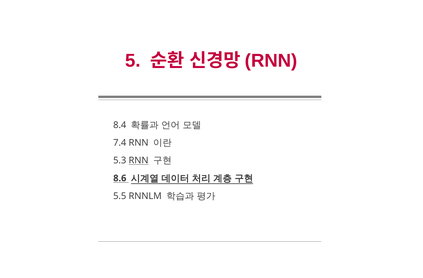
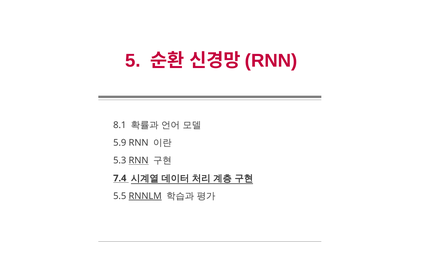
8.4: 8.4 -> 8.1 (120, 125)
7.4: 7.4 -> 5.9 (120, 143)
8.6: 8.6 -> 7.4 (120, 178)
RNNLM underline: none -> present (145, 196)
